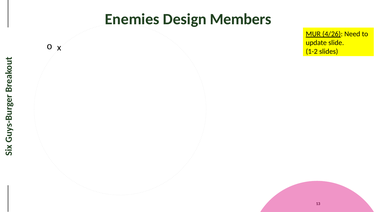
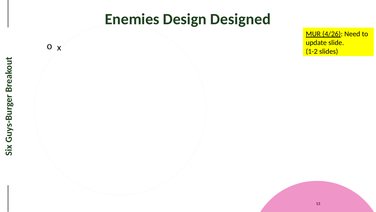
Members: Members -> Designed (240, 19)
